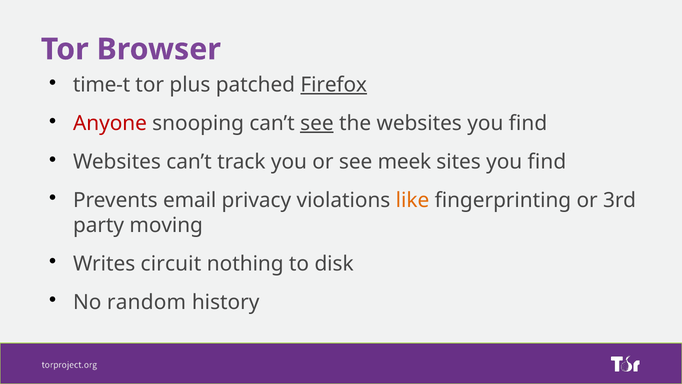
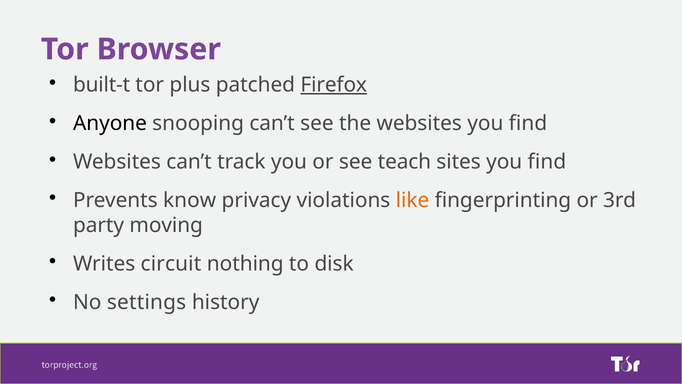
time-t: time-t -> built-t (102, 85)
Anyone colour: red -> black (110, 123)
see underline: present -> none (317, 123)
meek: meek -> teach (404, 162)
email: email -> know (190, 200)
random: random -> settings (147, 302)
